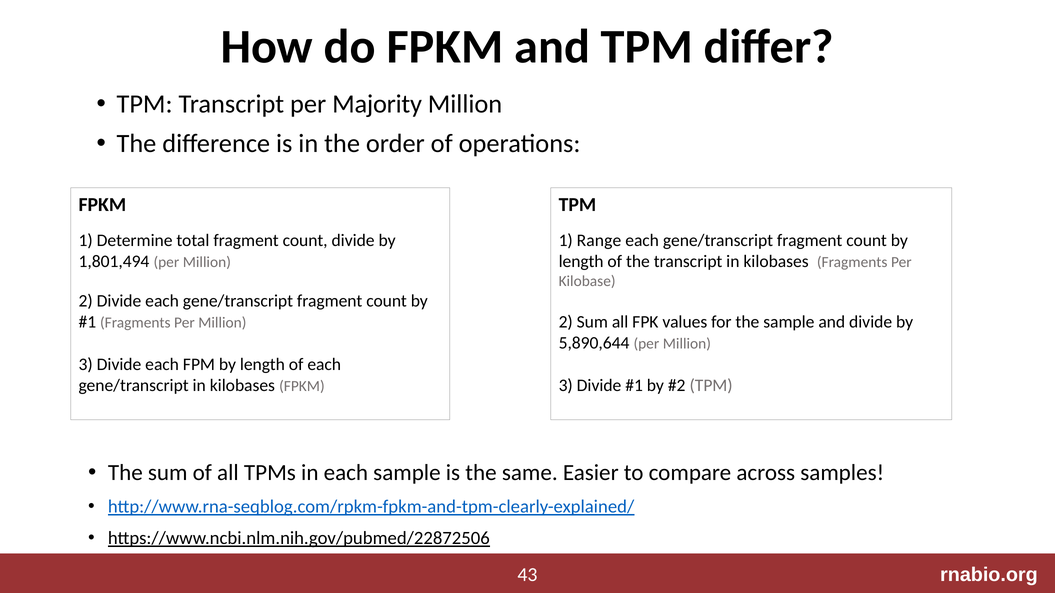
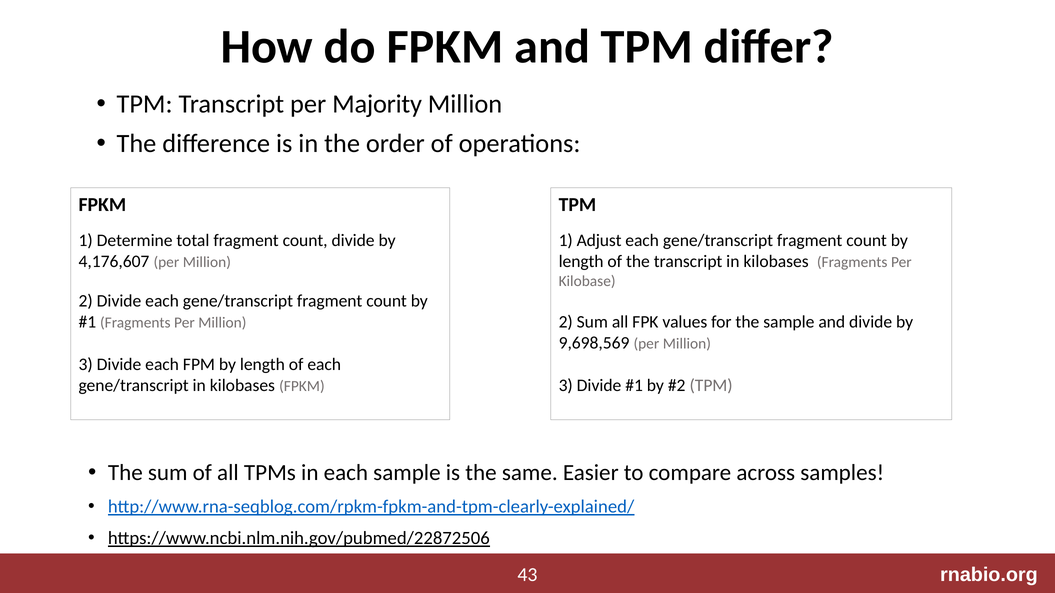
Range: Range -> Adjust (599, 241)
1,801,494: 1,801,494 -> 4,176,607 (114, 262)
5,890,644: 5,890,644 -> 9,698,569 (594, 343)
